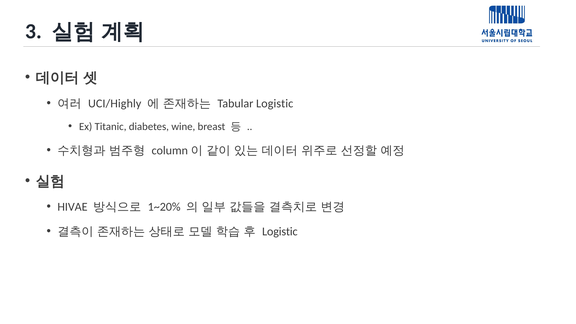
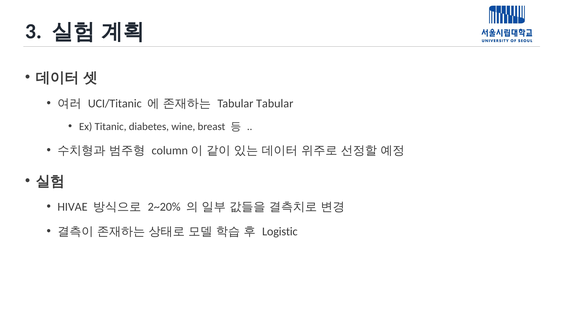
UCI/Highly: UCI/Highly -> UCI/Titanic (115, 103)
Tabular Logistic: Logistic -> Tabular (275, 103)
1~20%: 1~20% -> 2~20% (164, 207)
